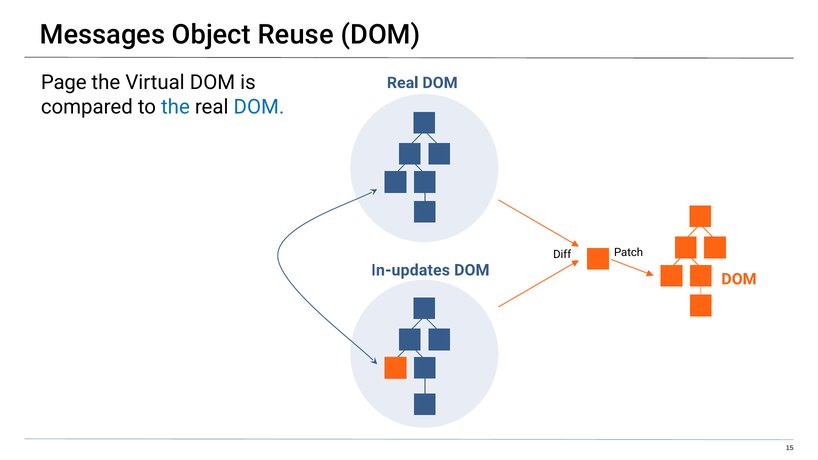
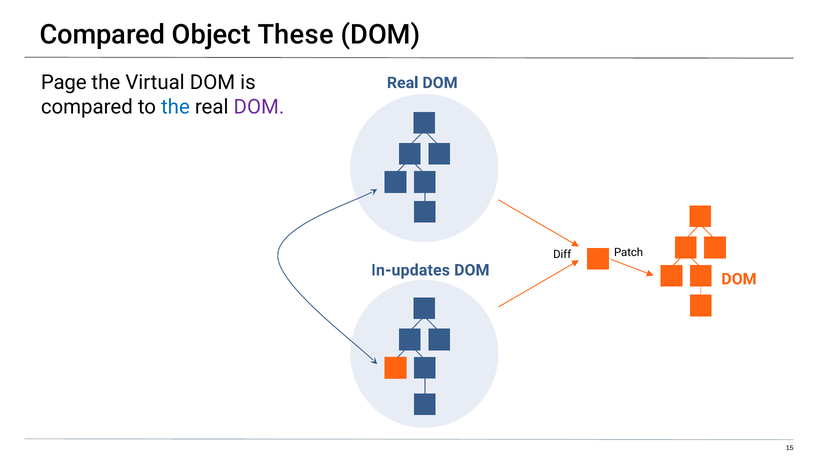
Messages: Messages -> Compared (103, 35)
Reuse: Reuse -> These (296, 35)
DOM colour: blue -> purple (259, 107)
